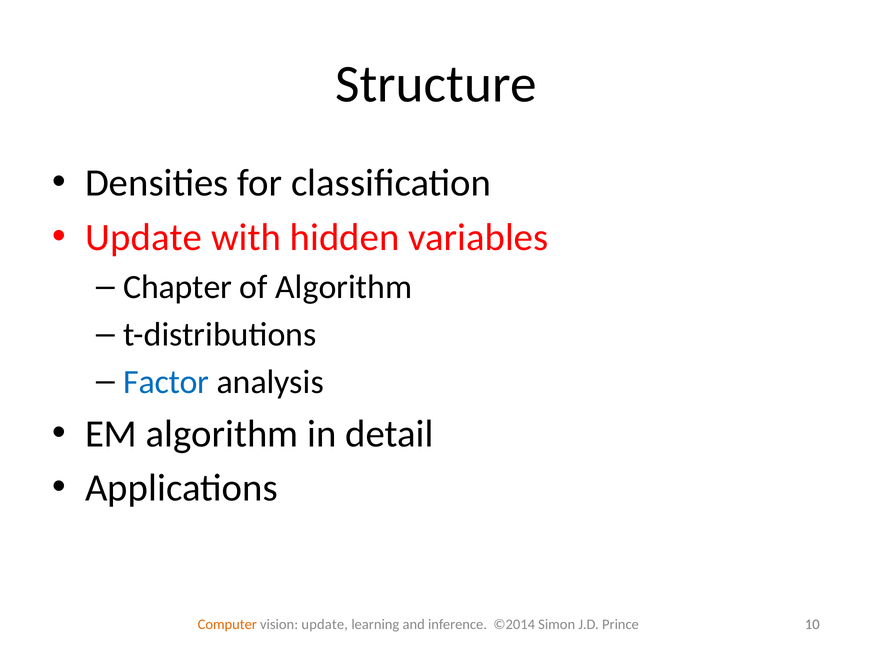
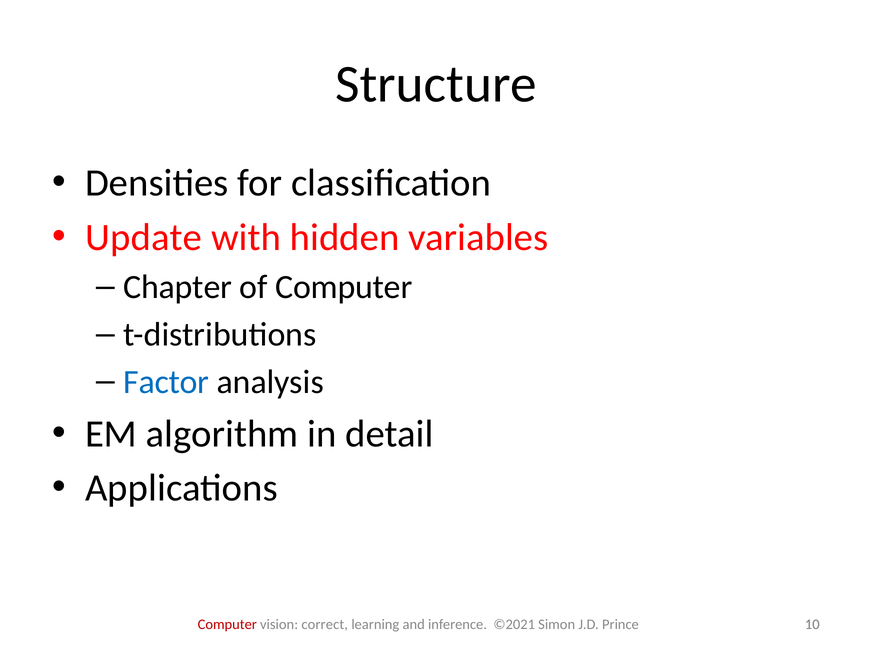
of Algorithm: Algorithm -> Computer (344, 287)
Computer colour: orange -> red (227, 625)
vision update: update -> correct (325, 625)
©2014: ©2014 -> ©2021 (514, 625)
